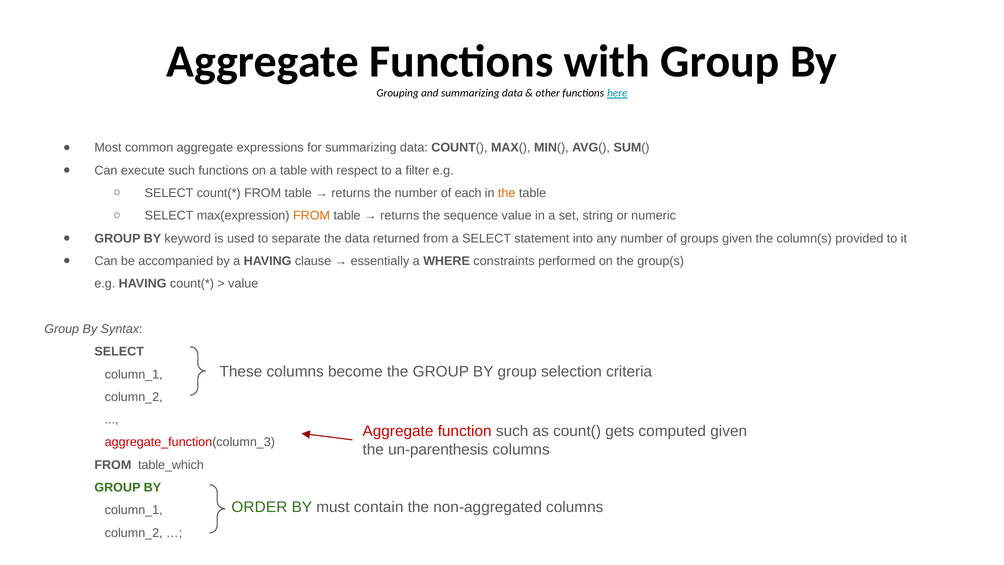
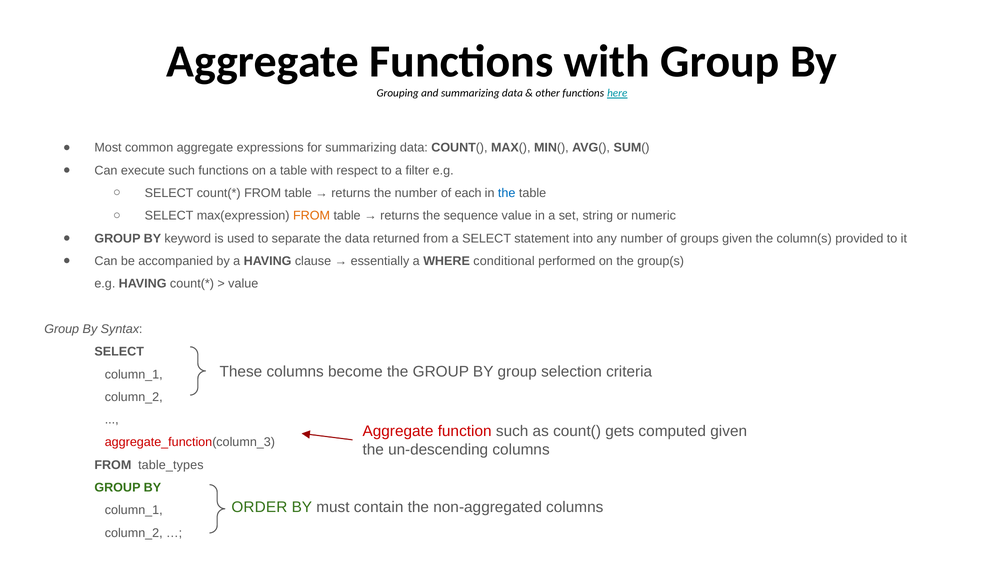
the colour: orange -> blue (507, 193)
constraints: constraints -> conditional (504, 261)
un-parenthesis: un-parenthesis -> un-descending (438, 450)
table_which: table_which -> table_types (171, 465)
